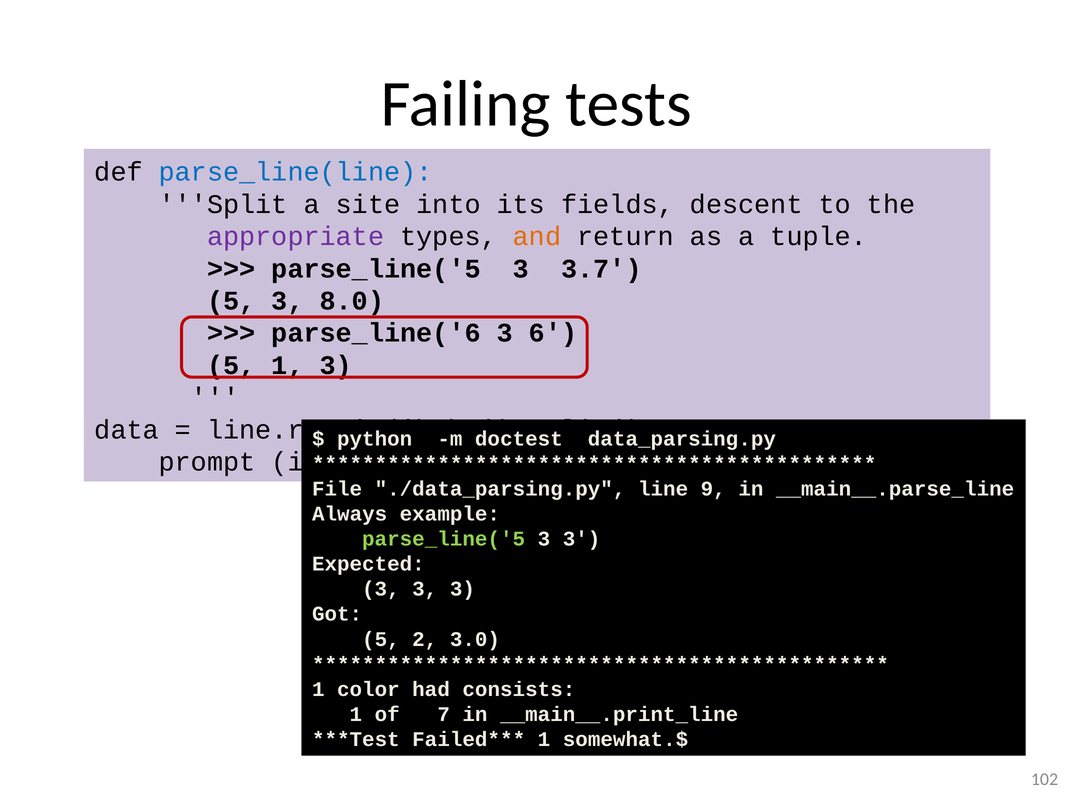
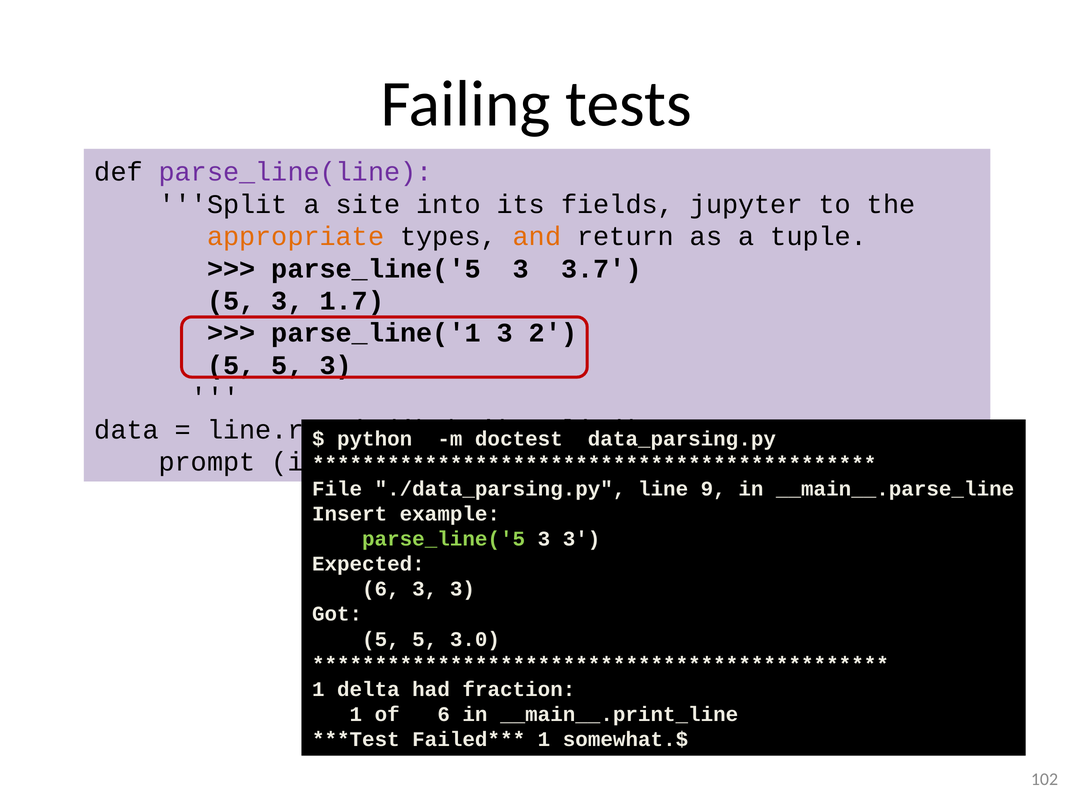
parse_line(line colour: blue -> purple (296, 172)
descent: descent -> jupyter (746, 204)
appropriate colour: purple -> orange (296, 236)
8.0: 8.0 -> 1.7 (352, 301)
parse_line('6: parse_line('6 -> parse_line('1 (376, 333)
6: 6 -> 2 (553, 333)
1: 1 -> 5 (288, 365)
Always: Always -> Insert (350, 514)
3: 3 -> 6 (381, 589)
2: 2 -> 5 (425, 639)
color: color -> delta (368, 689)
consists: consists -> fraction (519, 689)
of 7: 7 -> 6 (444, 714)
